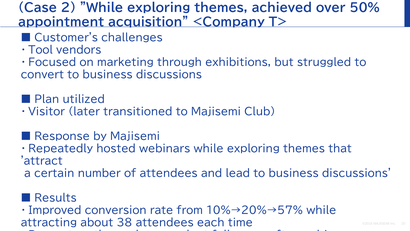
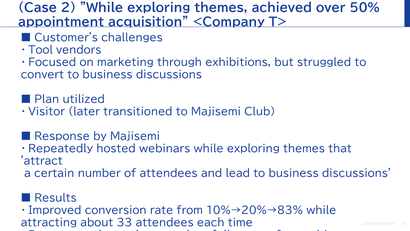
10%→20%→57%: 10%→20%→57% -> 10%→20%→83% (255, 210)
38: 38 -> 33 (124, 222)
